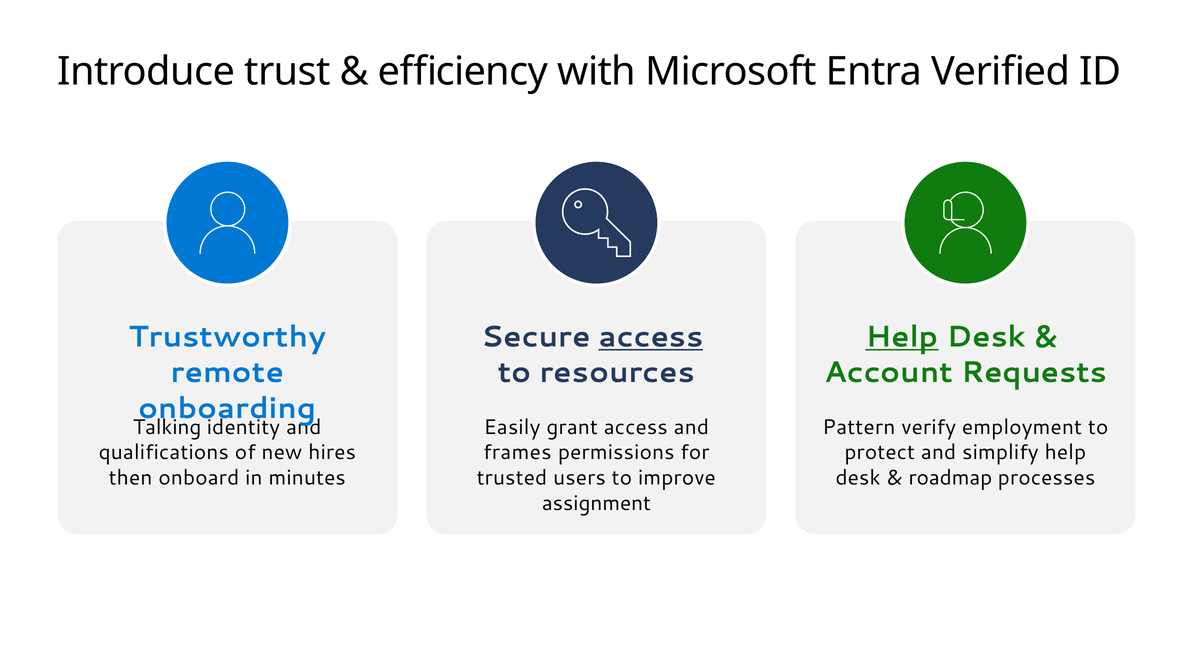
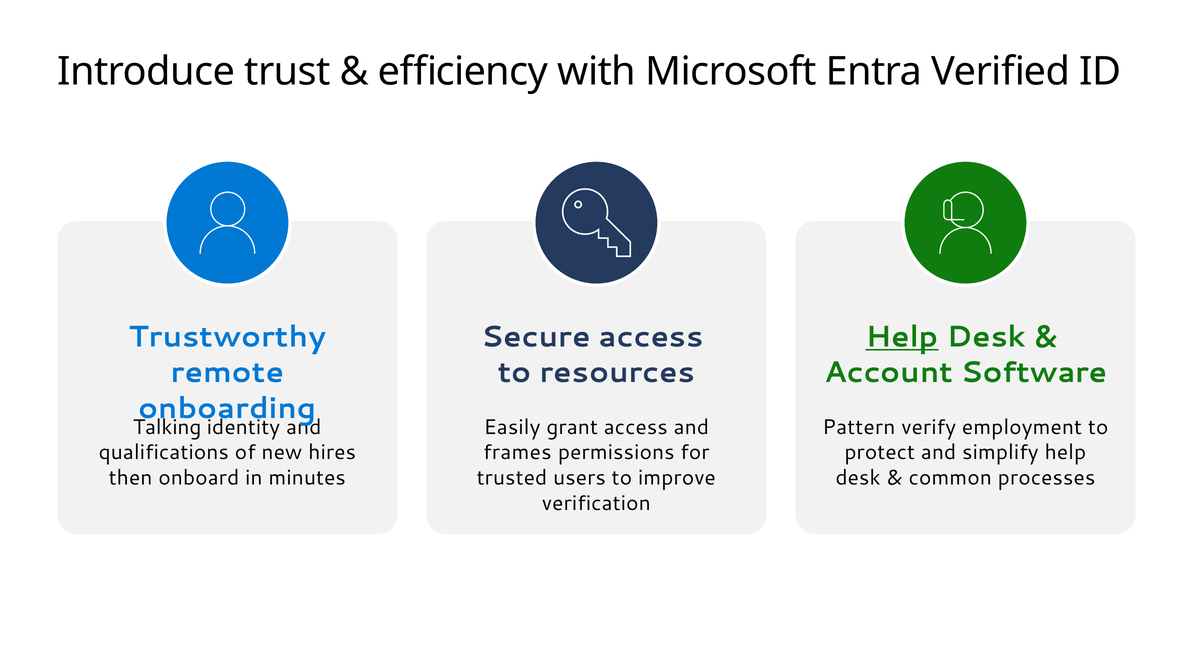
access underline: present -> none (651, 337)
Requests: Requests -> Software (1034, 373)
roadmap: roadmap -> common (950, 478)
assignment: assignment -> verification (596, 503)
